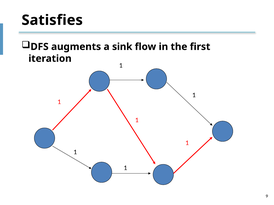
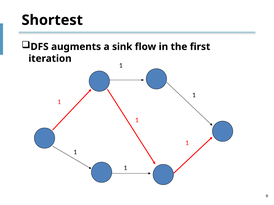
Satisfies: Satisfies -> Shortest (52, 20)
